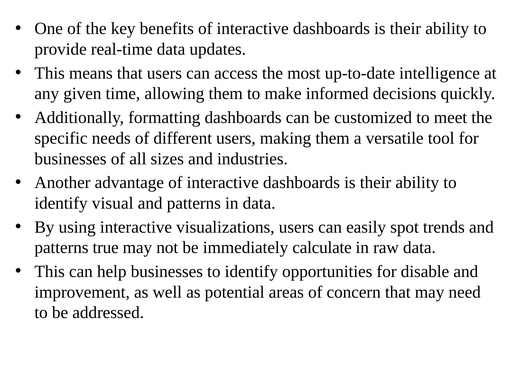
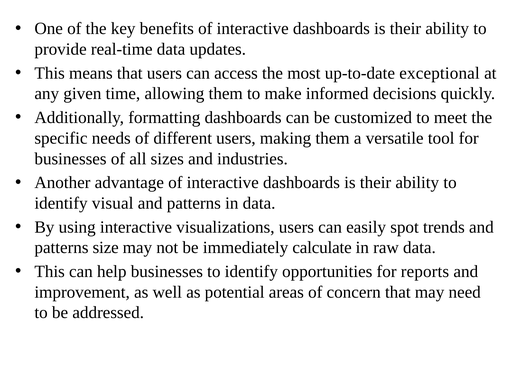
intelligence: intelligence -> exceptional (440, 73)
true: true -> size (106, 248)
disable: disable -> reports (425, 271)
